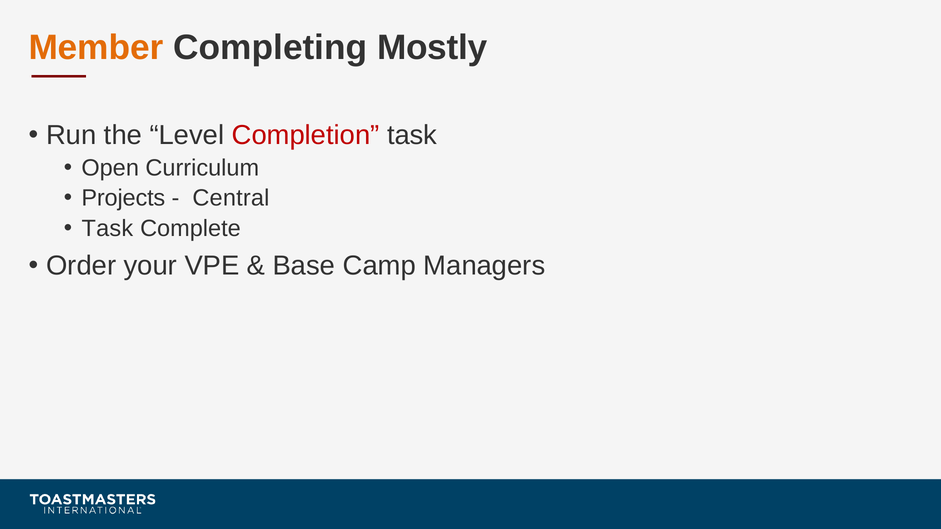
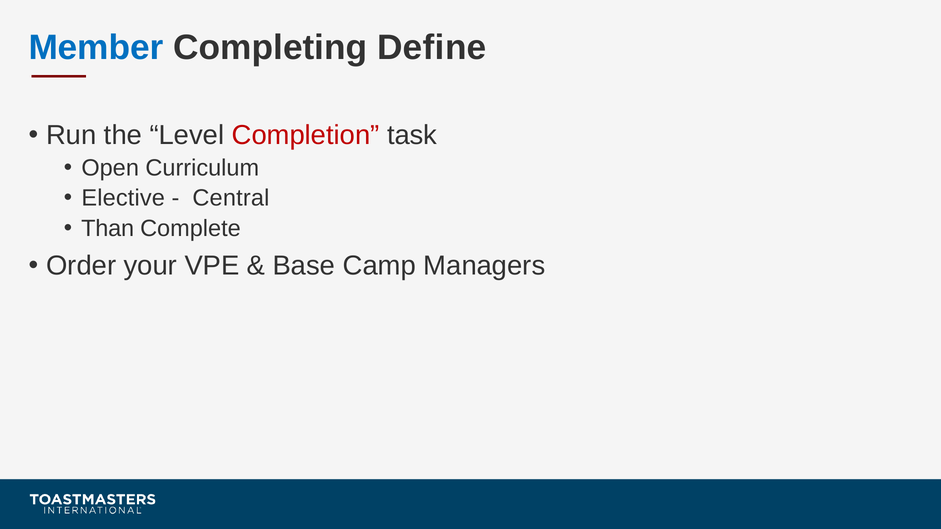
Member colour: orange -> blue (96, 48)
Mostly: Mostly -> Define (432, 48)
Projects: Projects -> Elective (123, 198)
Task: Task -> Than (108, 228)
